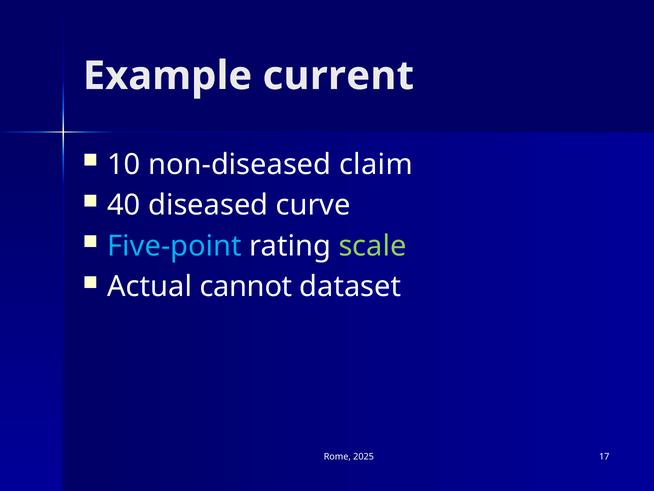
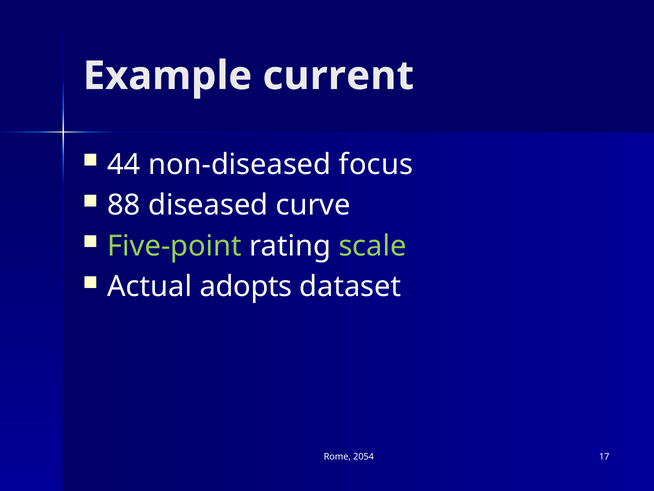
10: 10 -> 44 (124, 164)
claim: claim -> focus (376, 164)
40: 40 -> 88 (124, 205)
Five-point colour: light blue -> light green (175, 246)
cannot: cannot -> adopts (246, 287)
2025: 2025 -> 2054 (364, 456)
